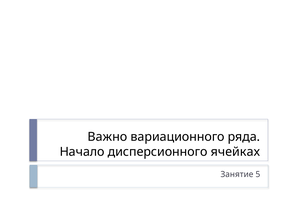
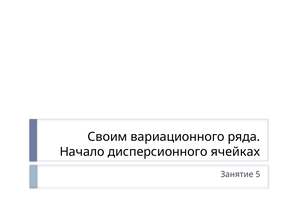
Важно: Важно -> Своим (107, 136)
